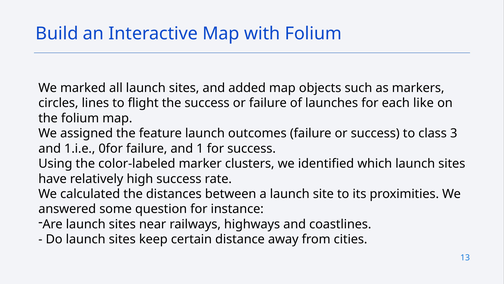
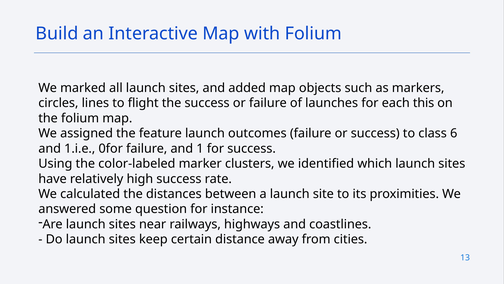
like: like -> this (424, 103)
3: 3 -> 6 (454, 133)
